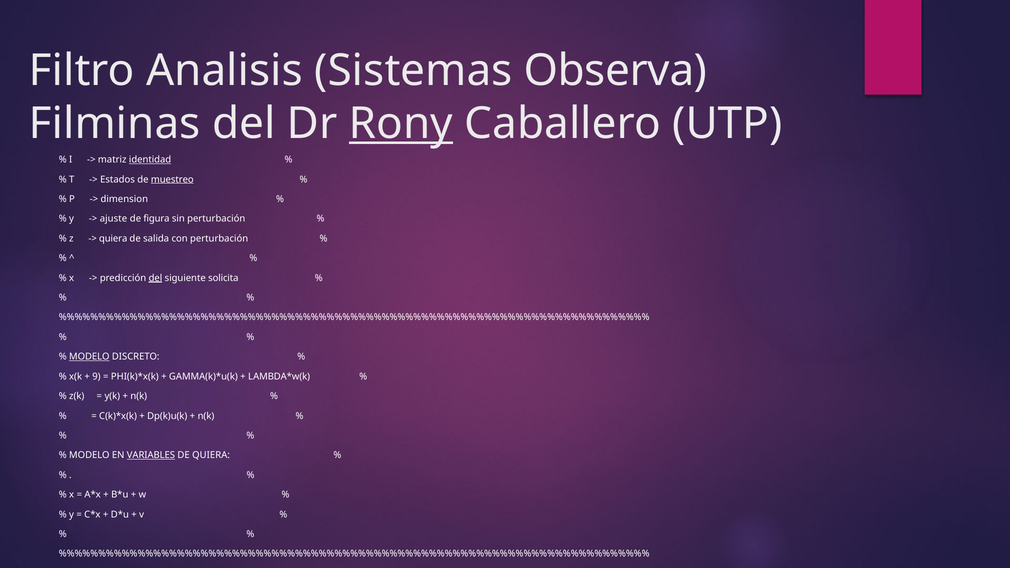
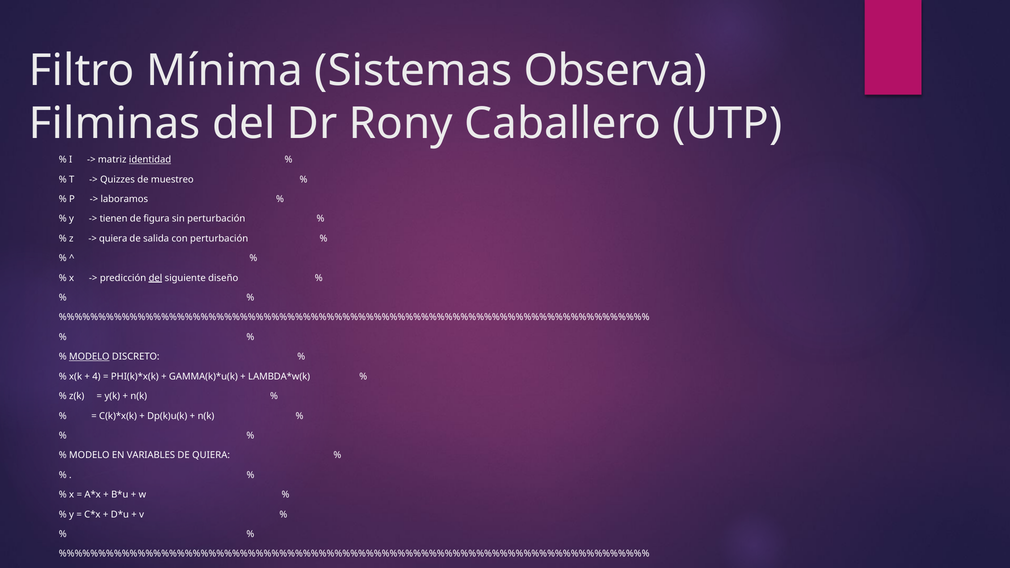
Analisis: Analisis -> Mínima (224, 71)
Rony underline: present -> none (401, 124)
Estados: Estados -> Quizzes (117, 179)
muestreo underline: present -> none (172, 179)
dimension: dimension -> laboramos (124, 199)
ajuste: ajuste -> tienen (114, 219)
solicita: solicita -> diseño (223, 278)
9: 9 -> 4 (96, 377)
VARIABLES underline: present -> none (151, 455)
